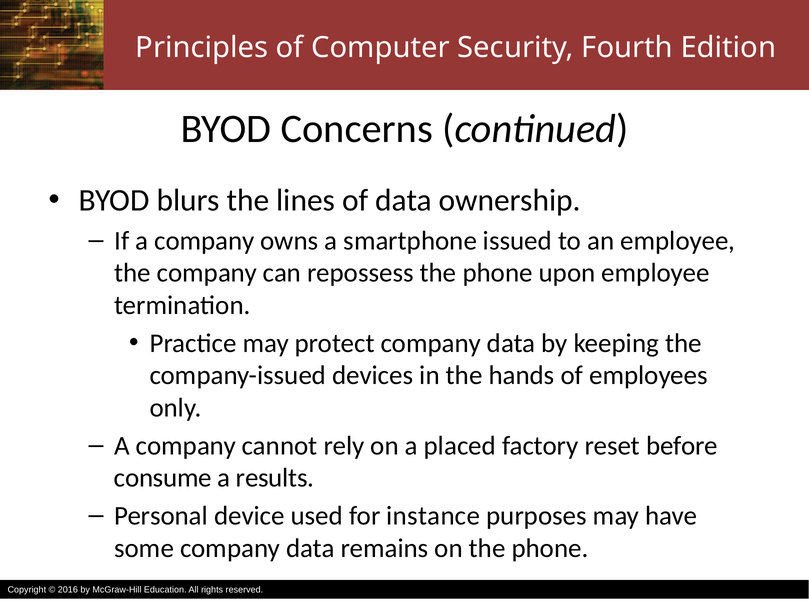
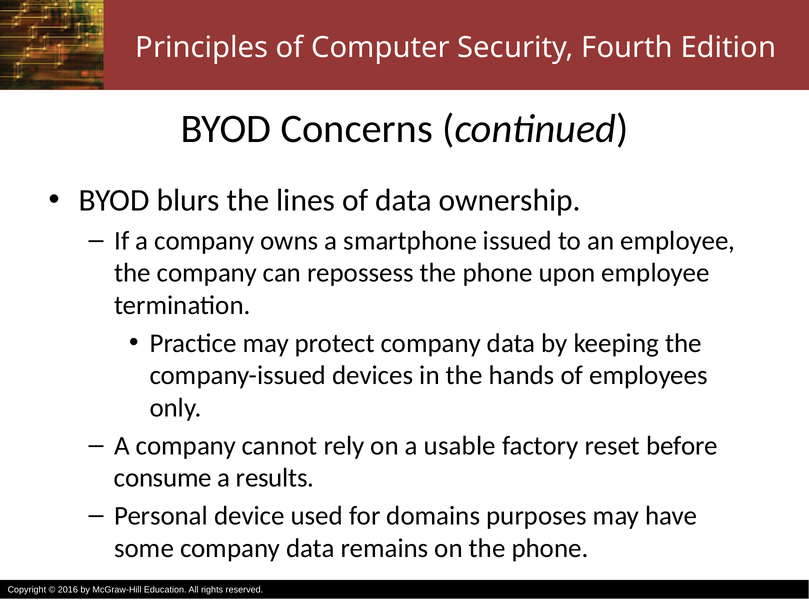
placed: placed -> usable (460, 445)
instance: instance -> domains (433, 516)
